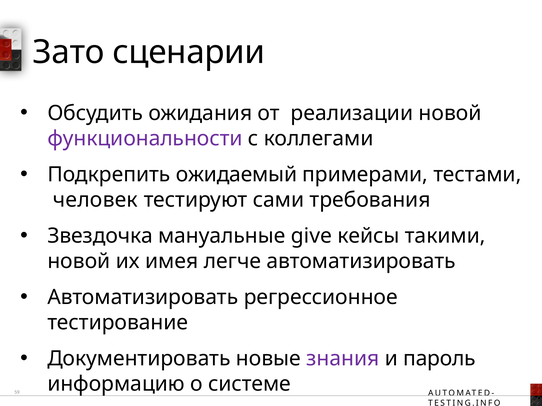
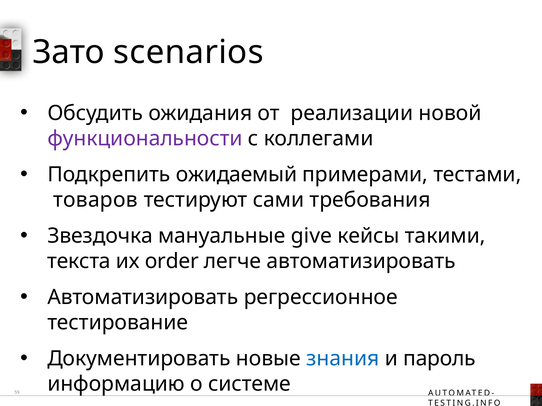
сценарии: сценарии -> scenarios (188, 52)
человек: человек -> товаров (95, 200)
новой: новой -> текста (79, 262)
имея: имея -> order (172, 262)
знания colour: purple -> blue (343, 359)
